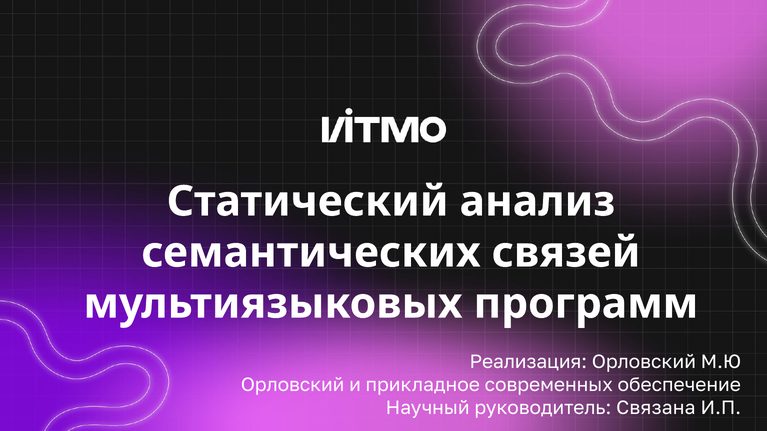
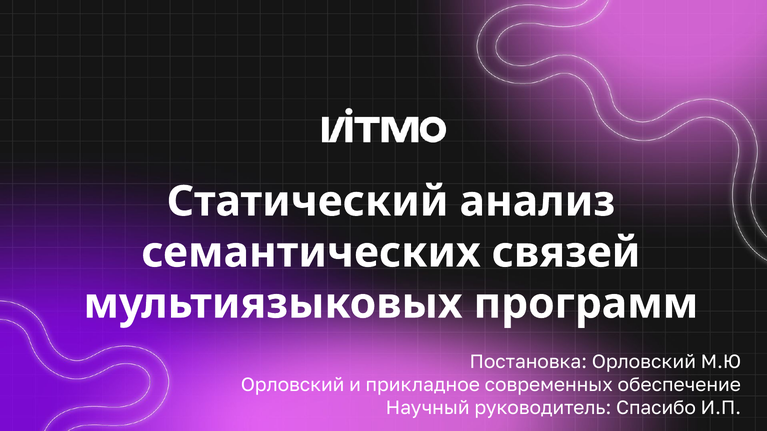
Реализация: Реализация -> Постановка (528, 362)
Связана: Связана -> Спасибо (656, 408)
